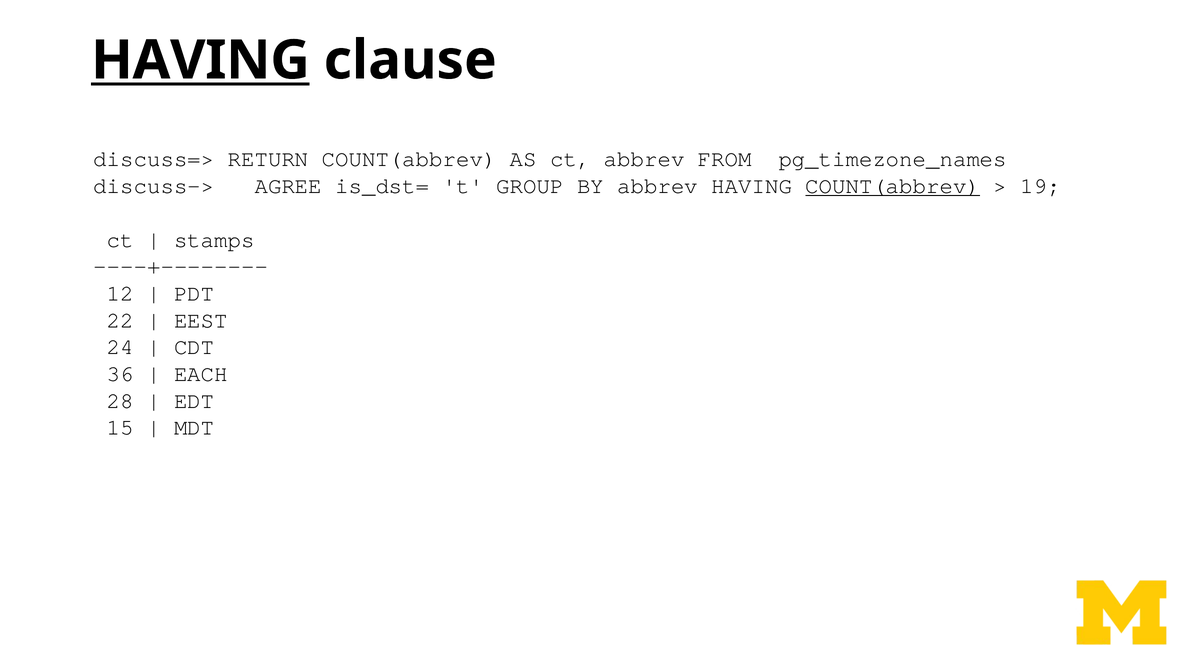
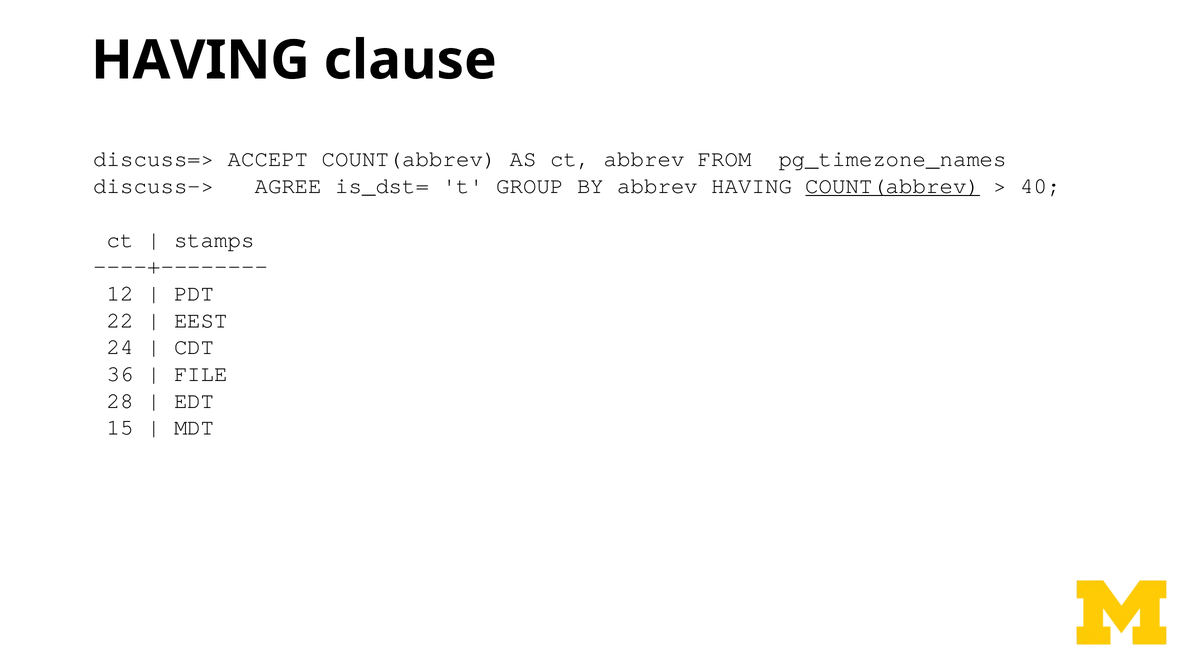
HAVING underline: present -> none (200, 60)
RETURN: RETURN -> ACCEPT (268, 159)
19: 19 -> 40 (1040, 186)
EACH: EACH -> FILE (201, 374)
